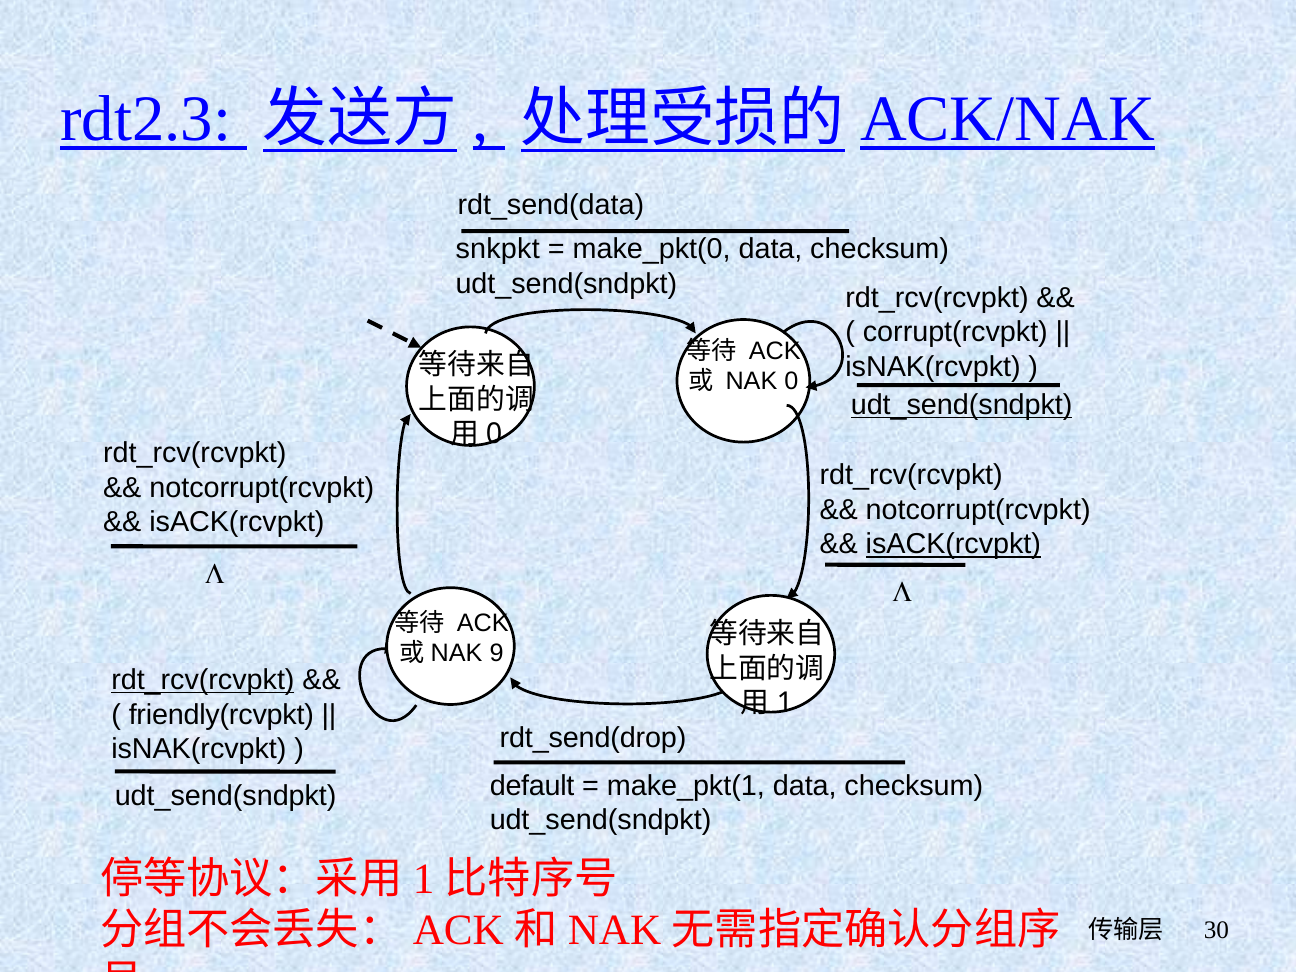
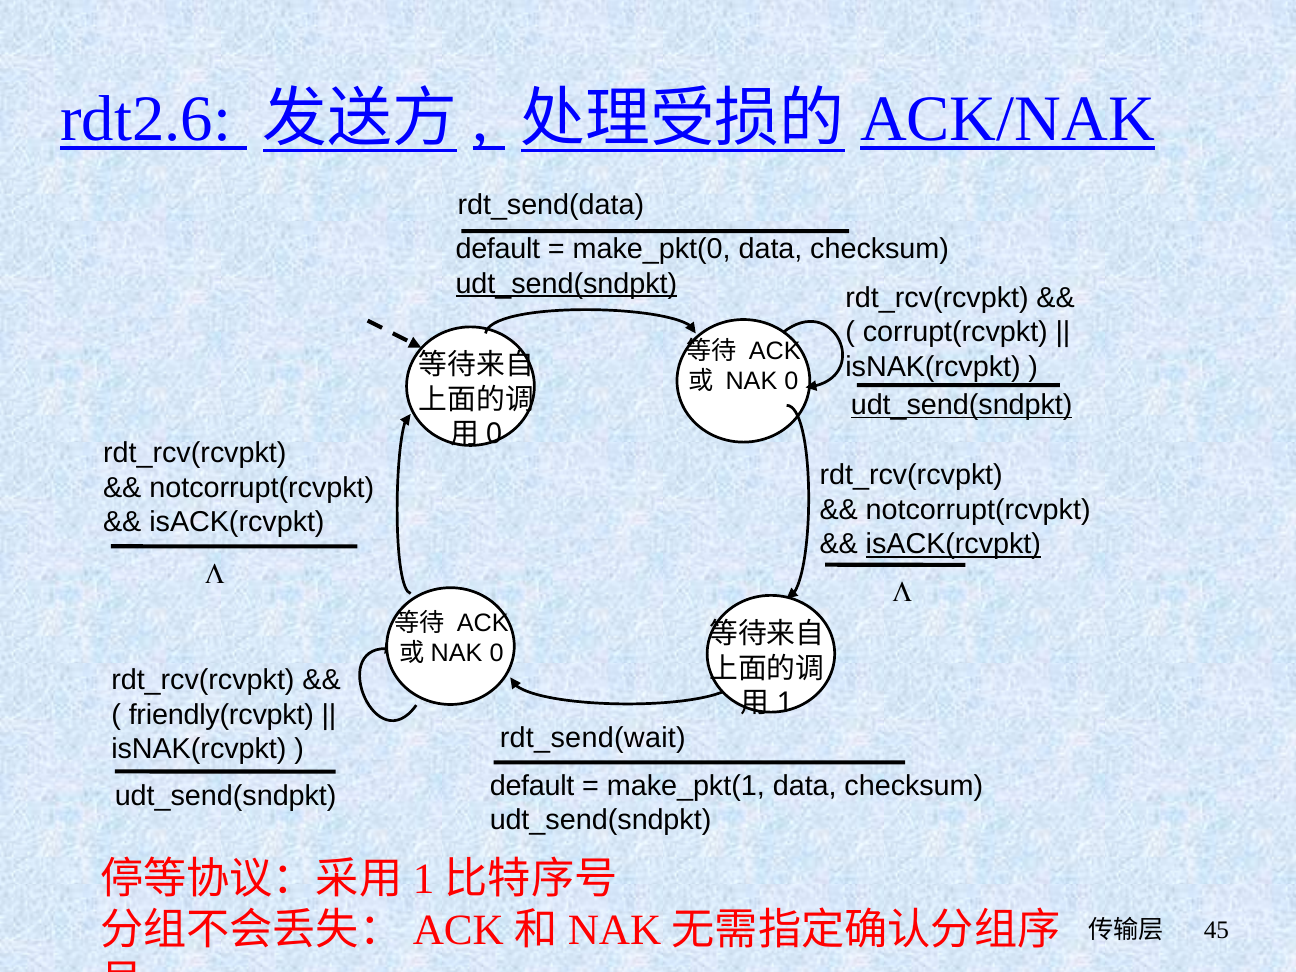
rdt2.3: rdt2.3 -> rdt2.6 (146, 119)
snkpkt: snkpkt -> default (498, 249)
udt_send(sndpkt underline: none -> present (566, 284)
9: 9 -> 0 (497, 653)
rdt_rcv(rcvpkt underline: present -> none (203, 680)
rdt_send(drop: rdt_send(drop -> rdt_send(wait (593, 738)
30: 30 -> 45 (1216, 931)
